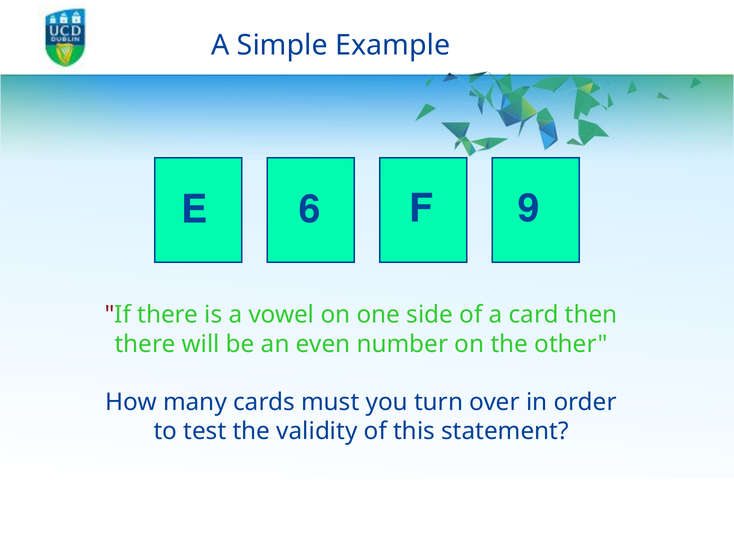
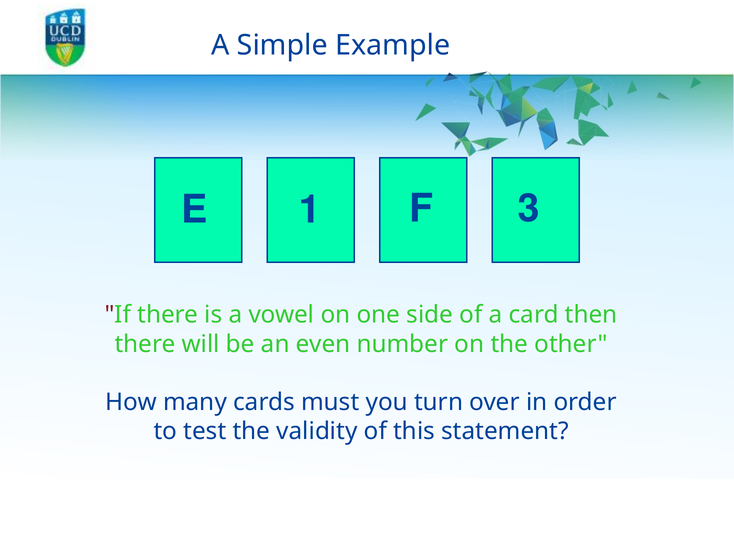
6: 6 -> 1 (310, 210)
9: 9 -> 3 (529, 209)
